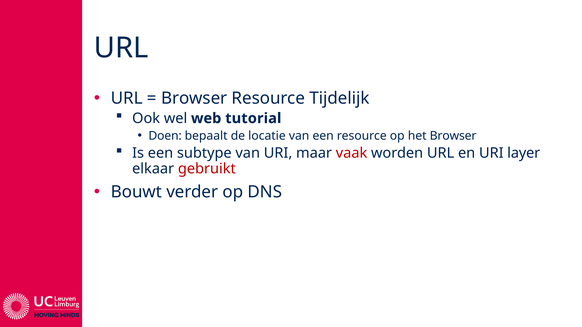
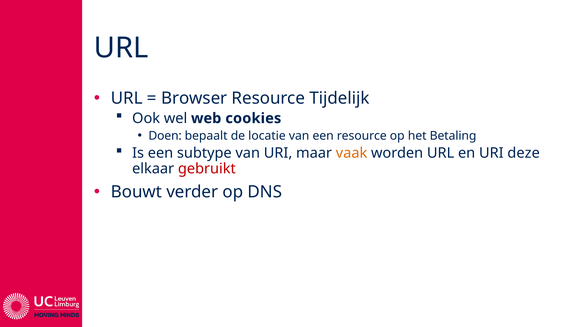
tutorial: tutorial -> cookies (253, 118)
het Browser: Browser -> Betaling (453, 136)
vaak colour: red -> orange (352, 153)
layer: layer -> deze (524, 153)
